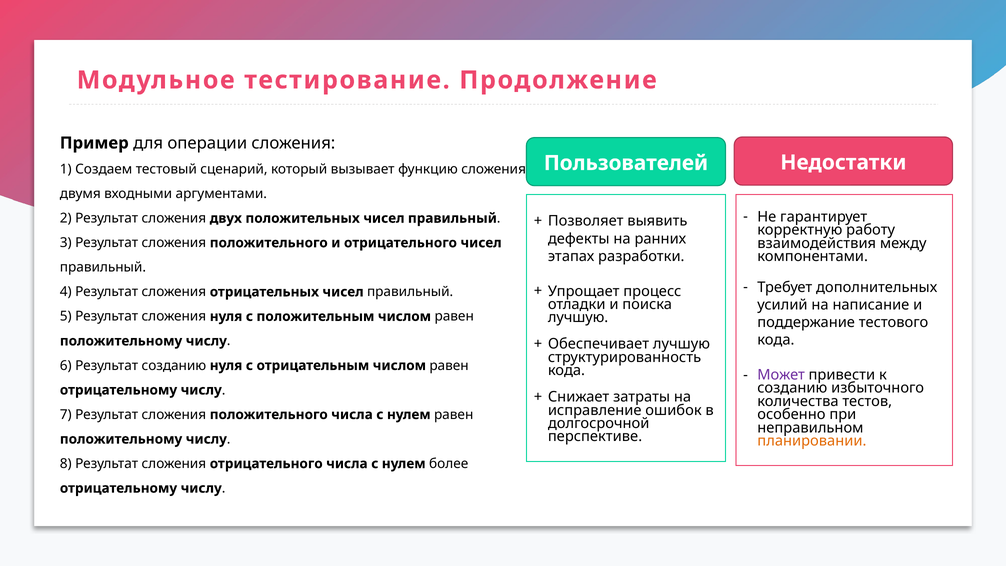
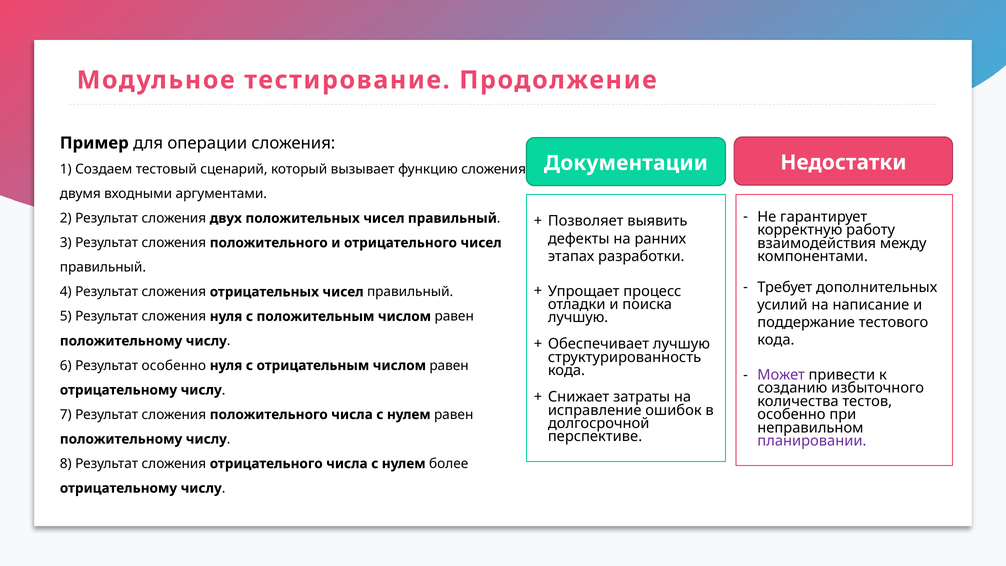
Пользователей: Пользователей -> Документации (626, 163)
Результат созданию: созданию -> особенно (174, 365)
планировании colour: orange -> purple (812, 441)
